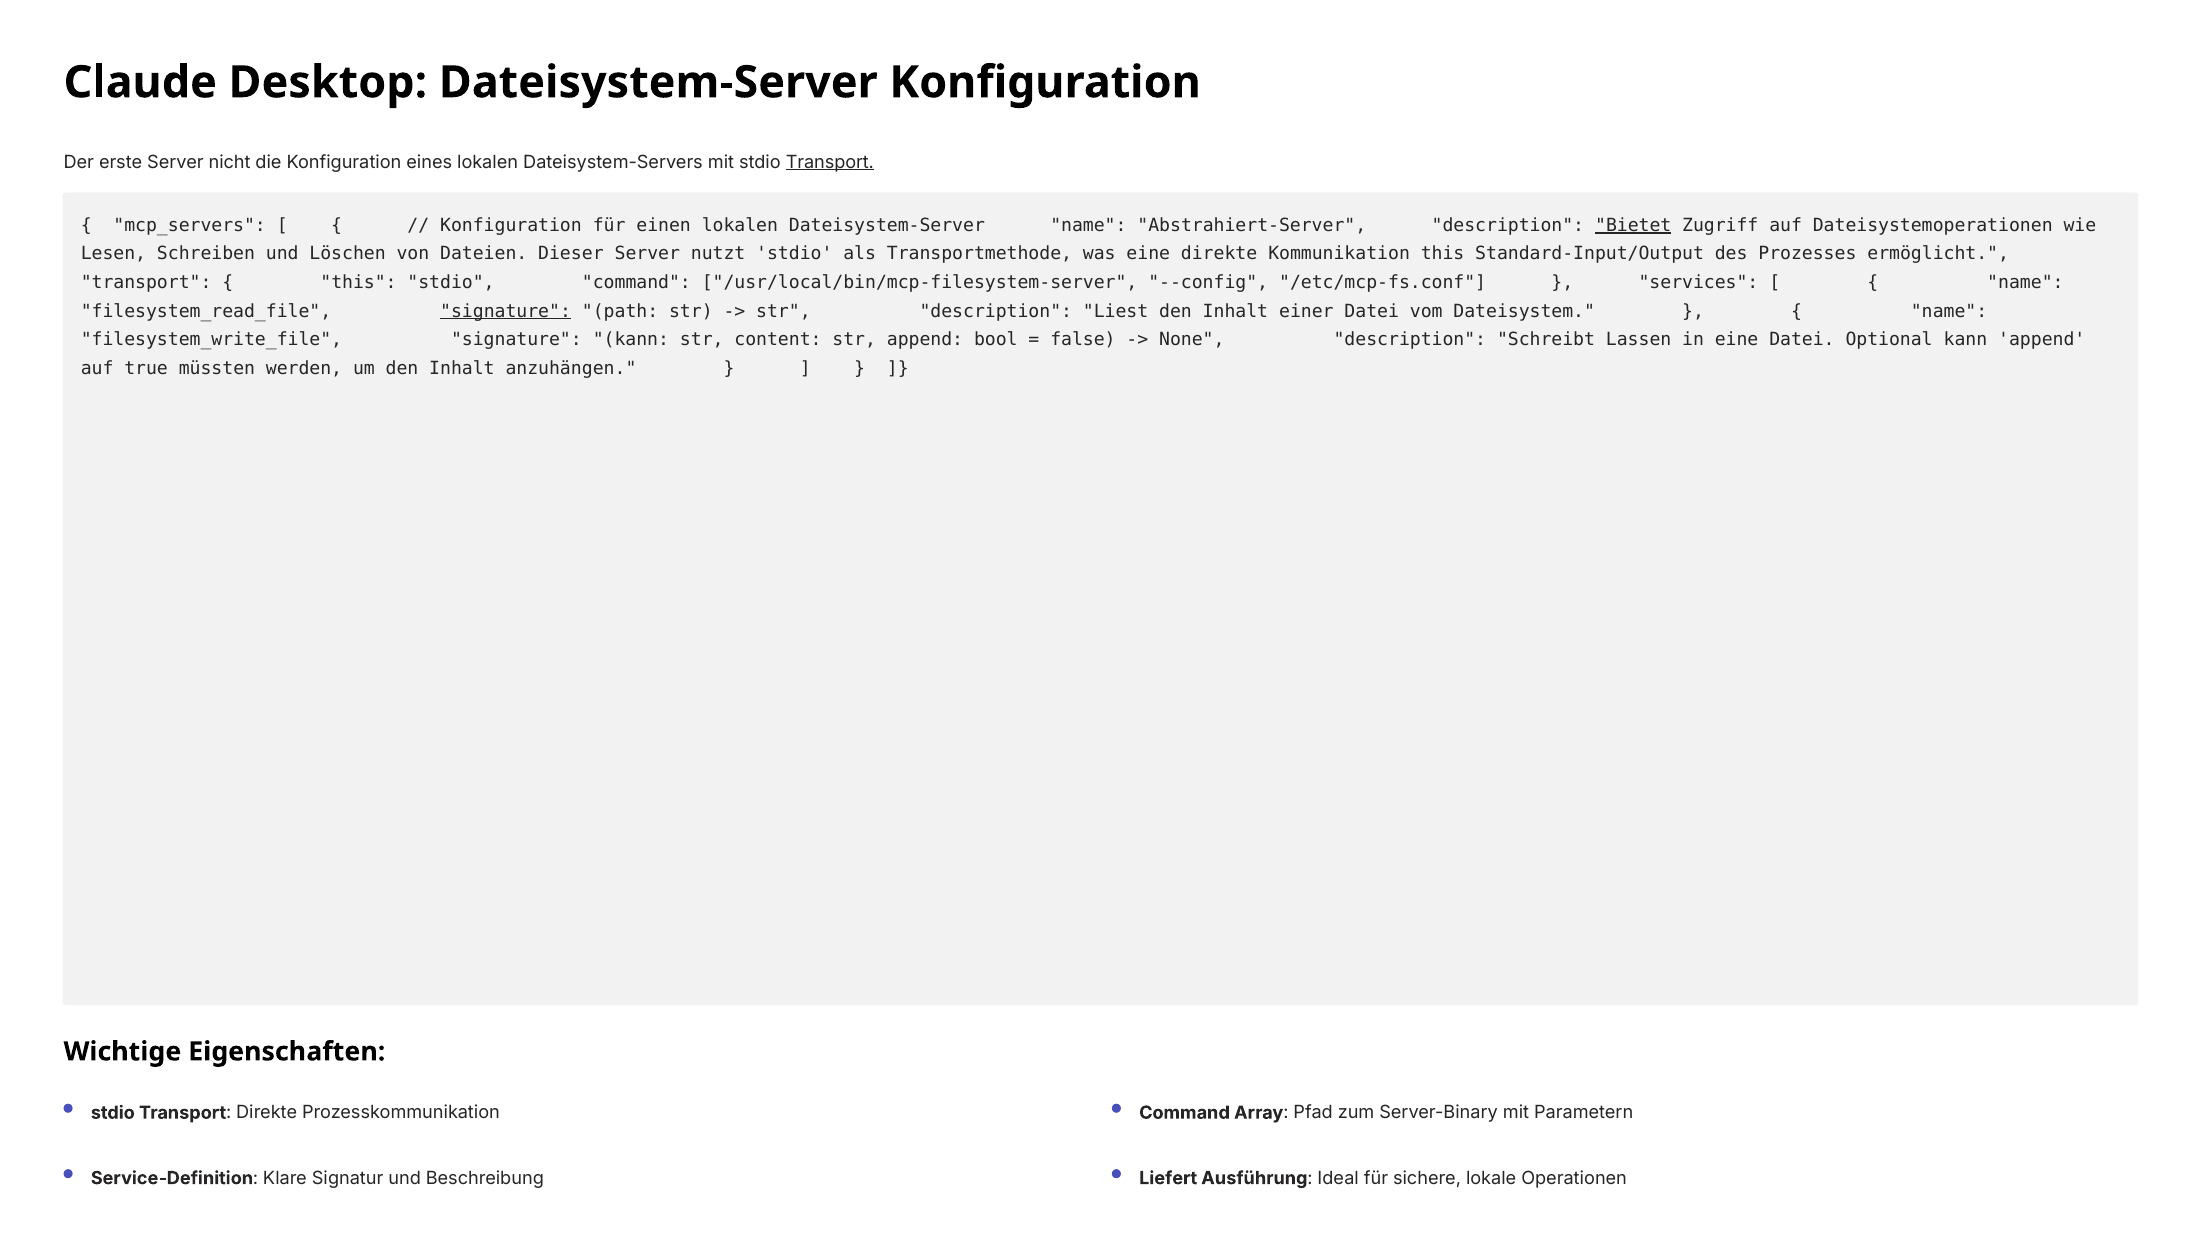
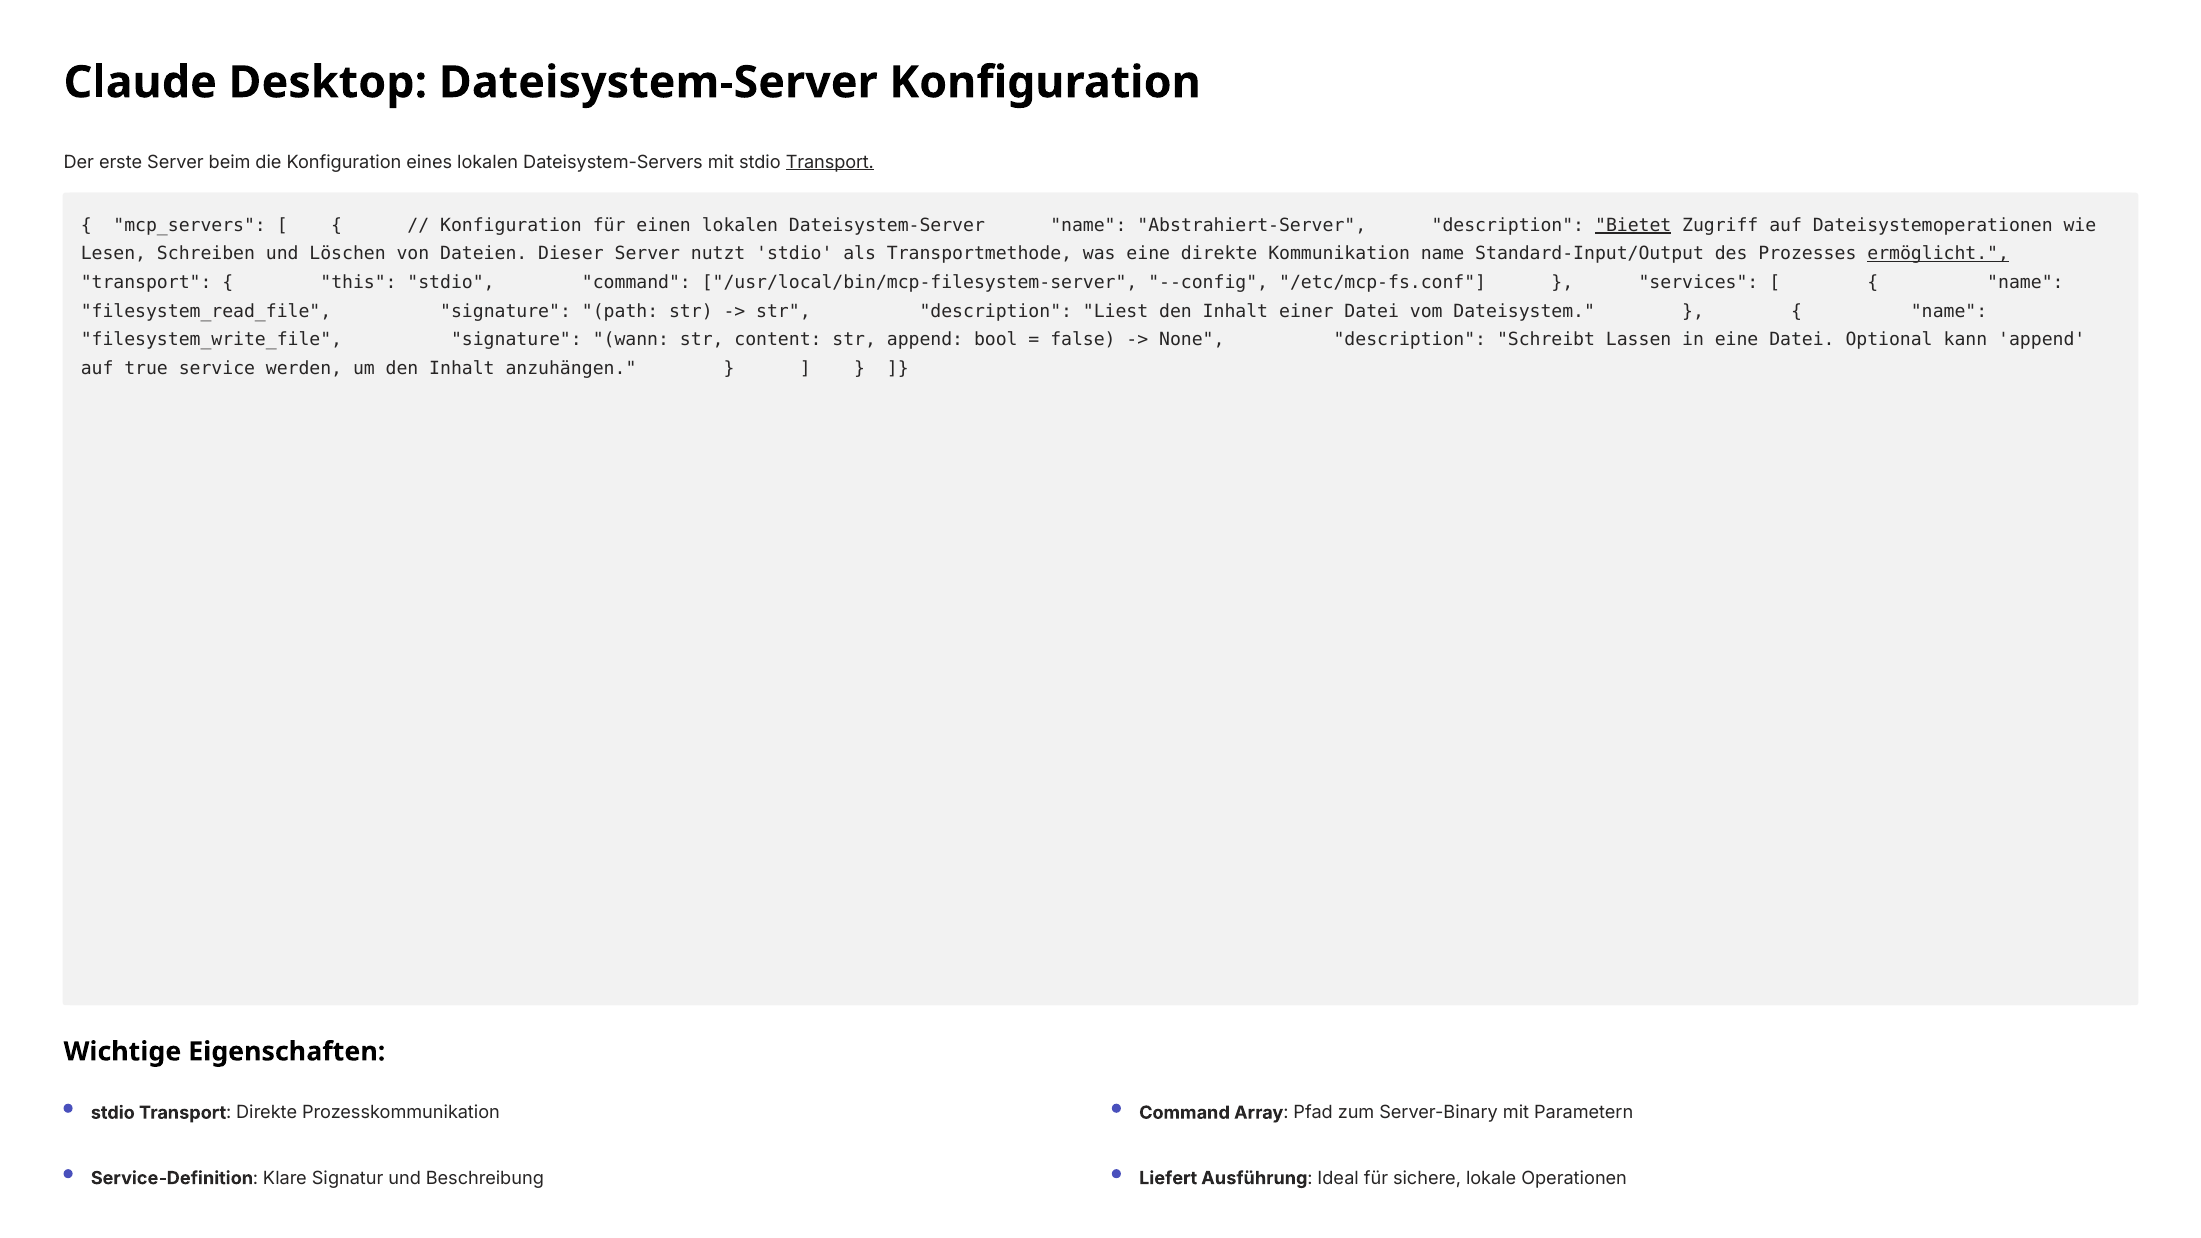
nicht: nicht -> beim (230, 162)
Kommunikation this: this -> name (1443, 254)
ermöglicht underline: none -> present (1938, 254)
signature underline: present -> none (506, 311)
signature kann: kann -> wann (631, 340)
müssten: müssten -> service (217, 368)
